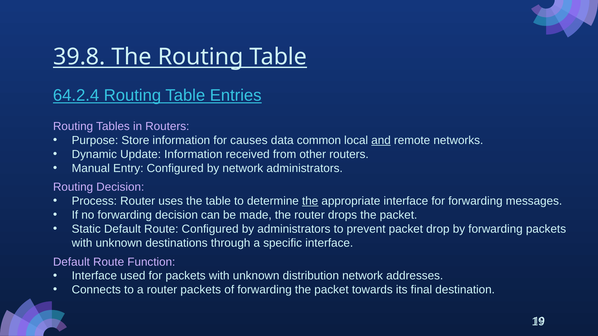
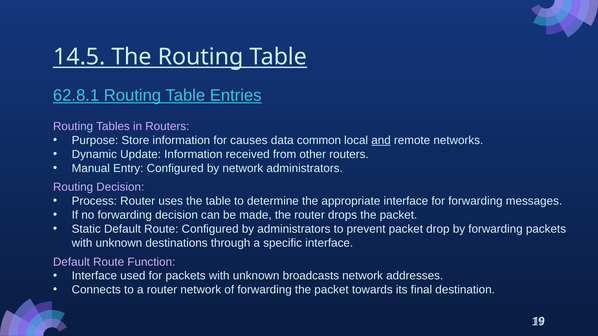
39.8: 39.8 -> 14.5 (79, 57)
64.2.4: 64.2.4 -> 62.8.1 (76, 96)
the underline: present -> none (310, 201)
distribution: distribution -> broadcasts (311, 276)
router packets: packets -> network (201, 290)
